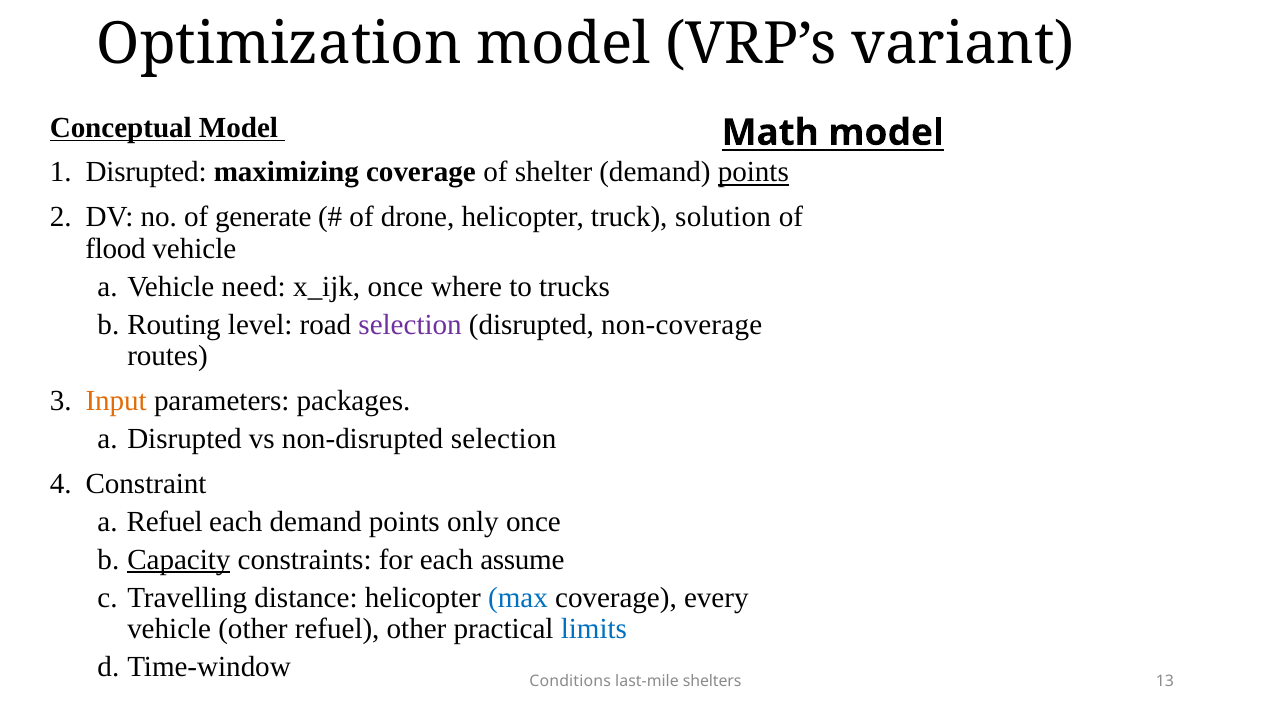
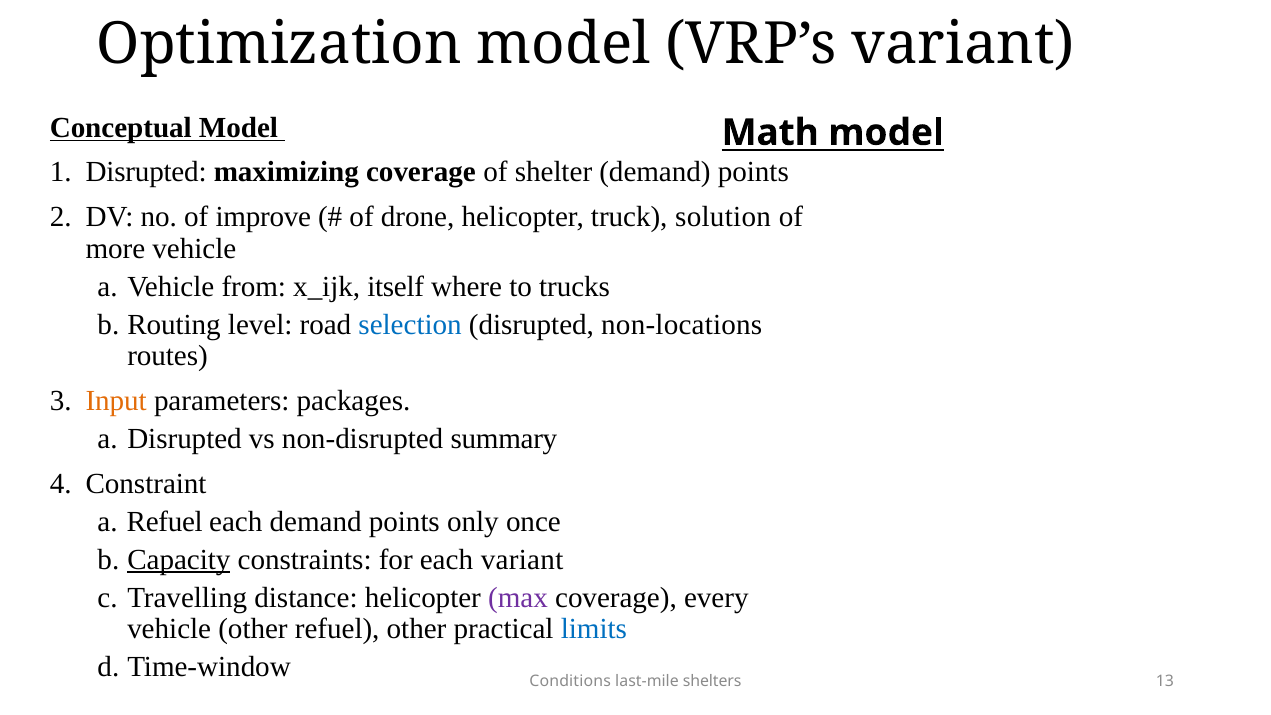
points underline: present -> none (753, 172)
generate: generate -> improve (263, 217)
flood: flood -> more (115, 248)
need: need -> from (254, 286)
x_ijk once: once -> itself (396, 286)
selection colour: purple -> blue (410, 325)
non-coverage: non-coverage -> non-locations (682, 325)
non-disrupted selection: selection -> summary (504, 439)
each assume: assume -> variant (522, 560)
max colour: blue -> purple (518, 598)
